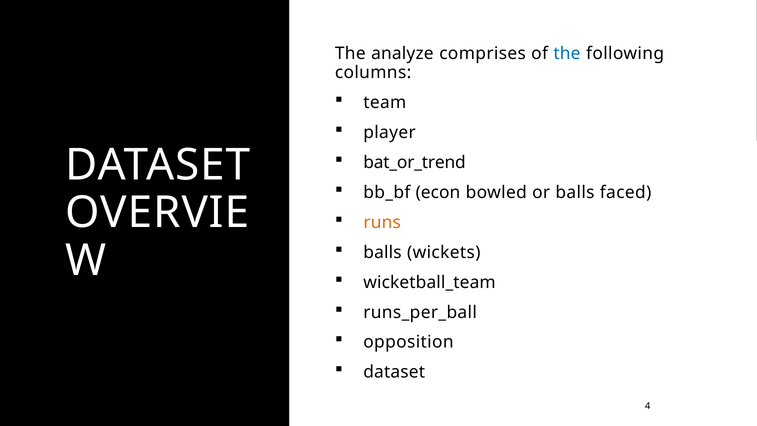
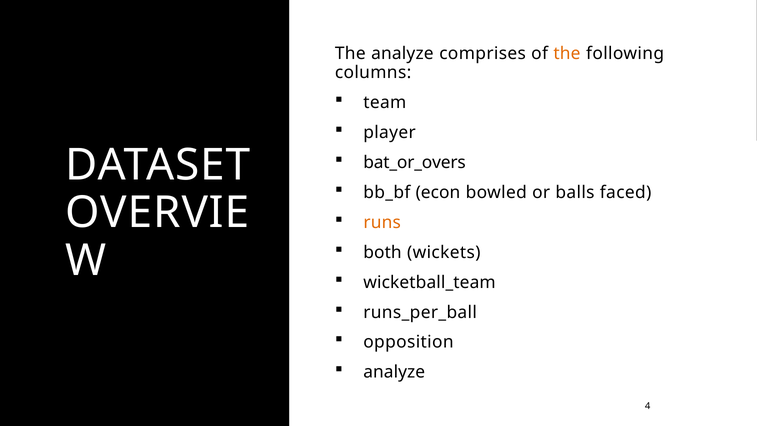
the colour: blue -> orange (567, 54)
bat_or_trend: bat_or_trend -> bat_or_overs (415, 162)
balls: balls -> both (383, 252)
dataset: dataset -> analyze (394, 372)
